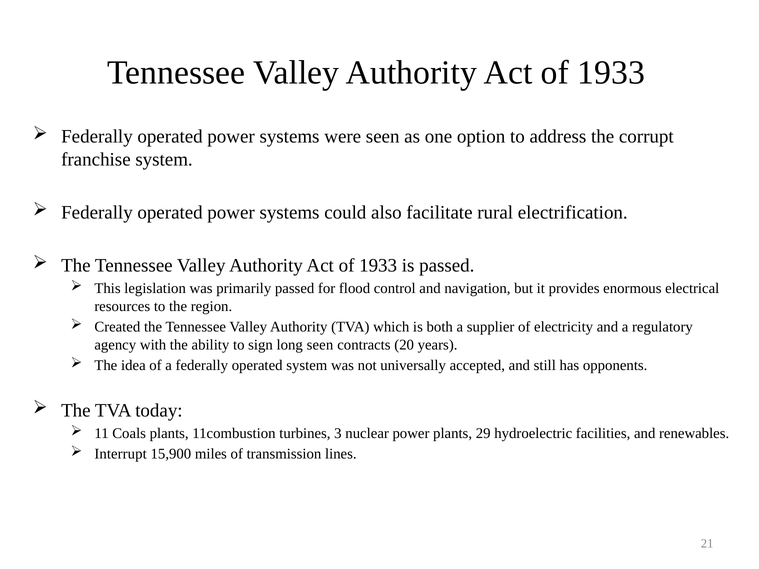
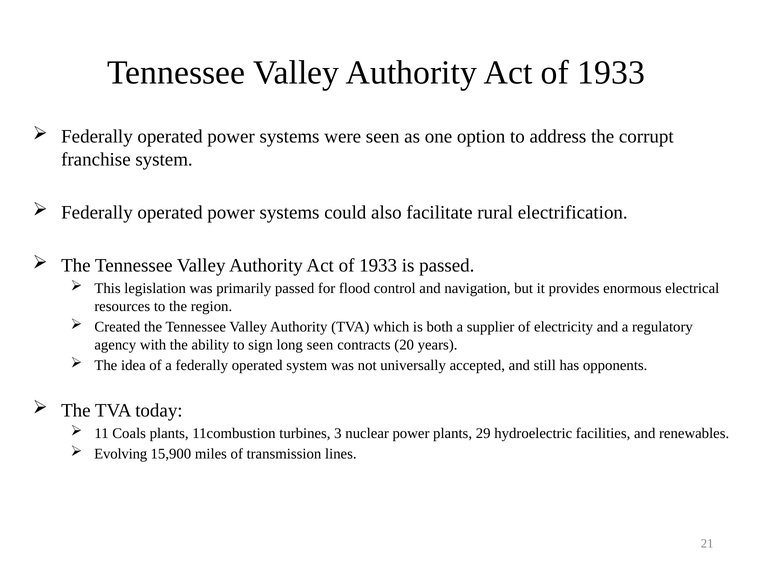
Interrupt: Interrupt -> Evolving (121, 454)
